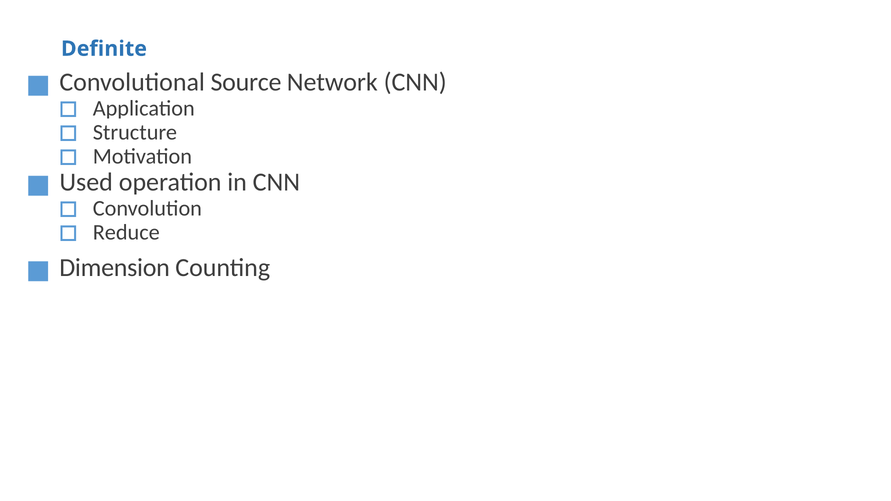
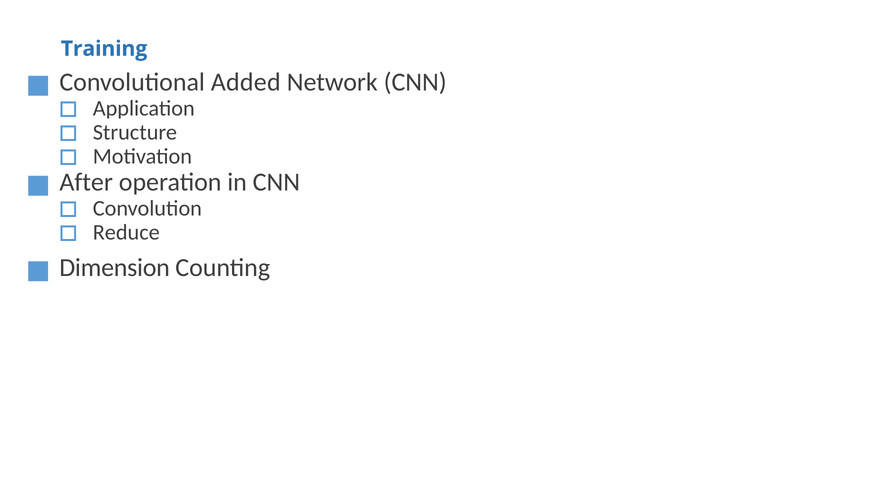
Definite: Definite -> Training (104, 49)
Source: Source -> Added (246, 82)
Used: Used -> After (86, 182)
